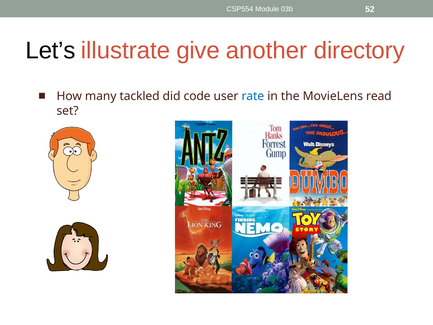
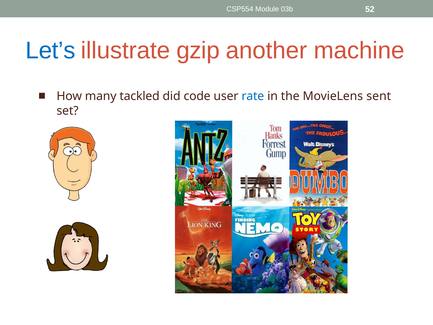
Let’s colour: black -> blue (50, 50)
give: give -> gzip (198, 50)
directory: directory -> machine (359, 50)
read: read -> sent (379, 96)
